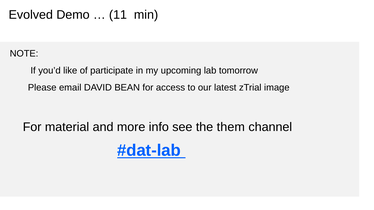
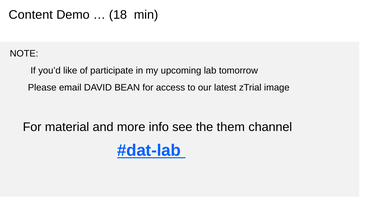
Evolved: Evolved -> Content (31, 15)
11: 11 -> 18 (118, 15)
